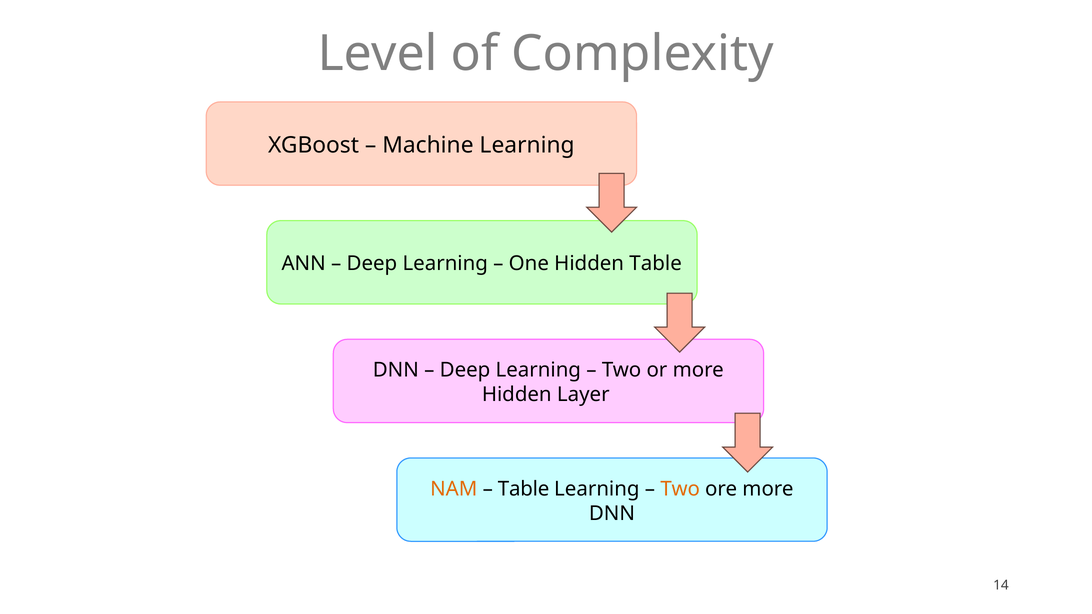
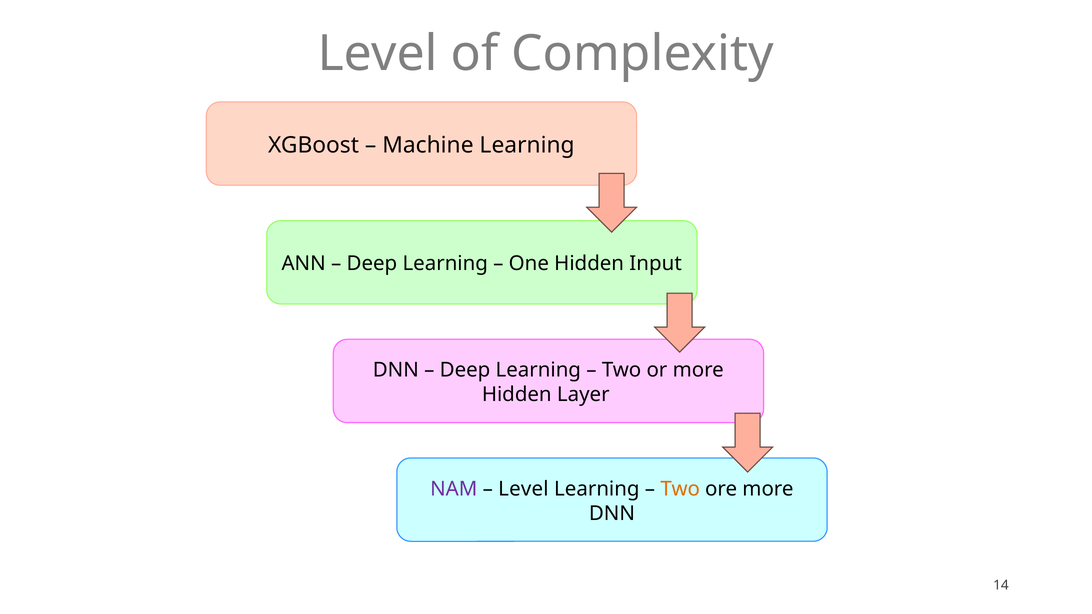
Hidden Table: Table -> Input (656, 264)
NAM colour: orange -> purple (454, 489)
Table: Table -> Level (523, 489)
